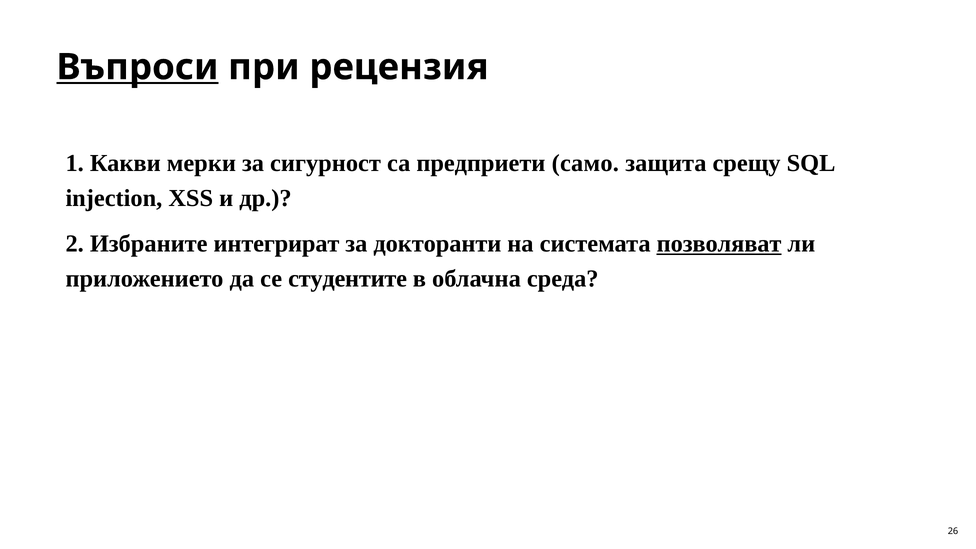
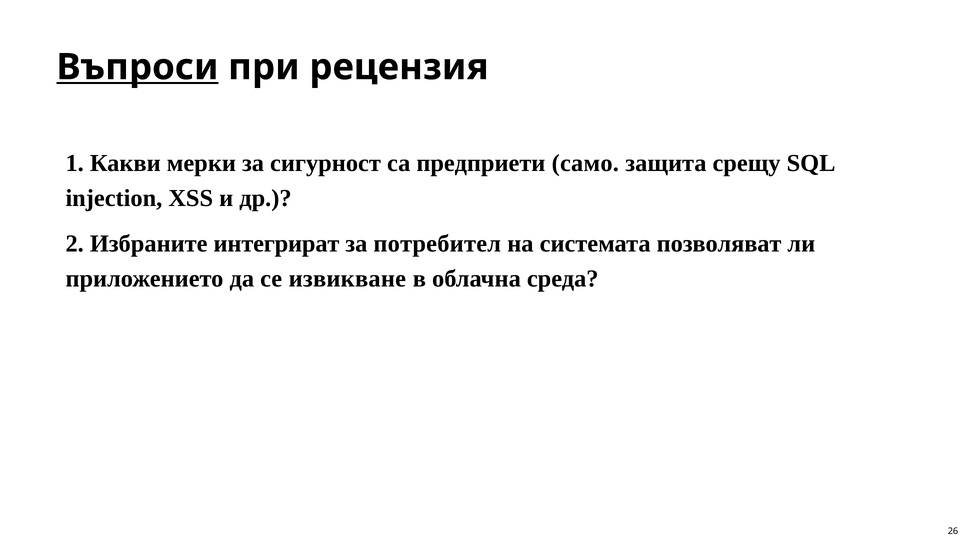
докторанти: докторанти -> потребител (437, 244)
позволяват underline: present -> none (719, 244)
студентите: студентите -> извикване (347, 279)
